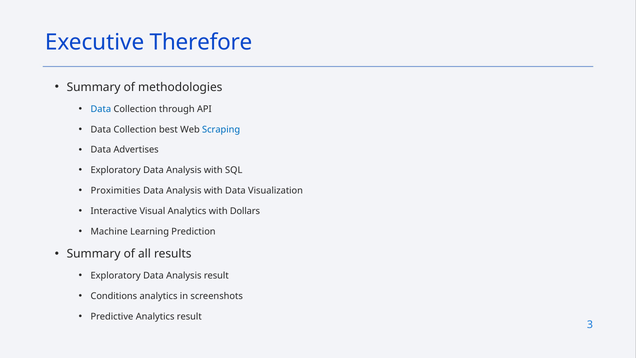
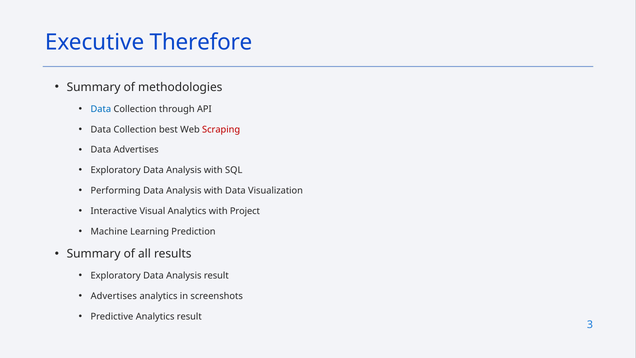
Scraping colour: blue -> red (221, 129)
Proximities: Proximities -> Performing (116, 191)
Dollars: Dollars -> Project (245, 211)
Conditions: Conditions -> Advertises (114, 296)
